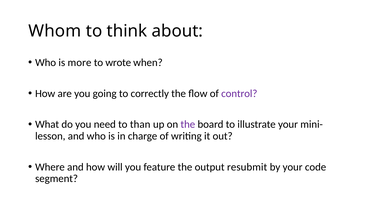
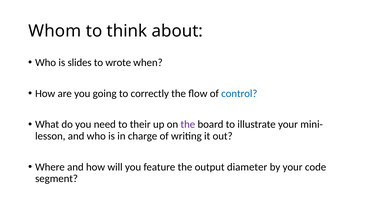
more: more -> slides (80, 63)
control colour: purple -> blue (239, 94)
than: than -> their (140, 124)
resubmit: resubmit -> diameter (247, 167)
